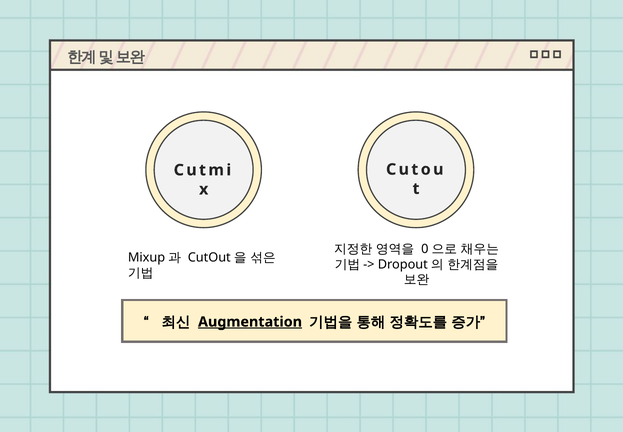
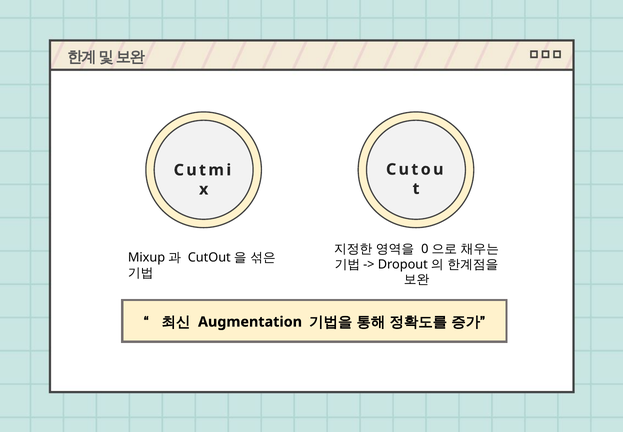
Augmentation underline: present -> none (250, 321)
